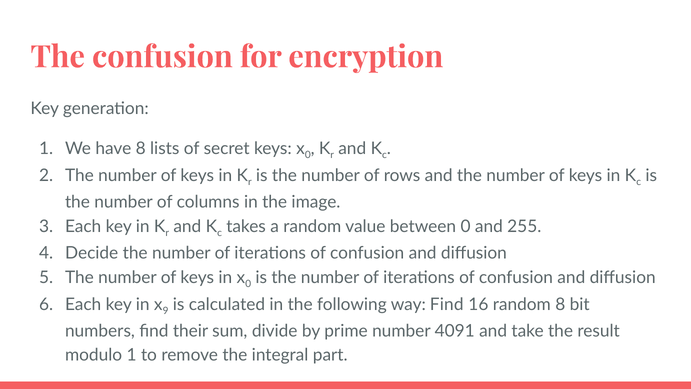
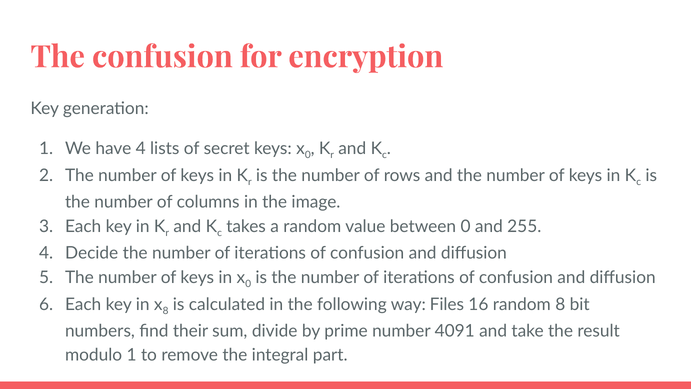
have 8: 8 -> 4 (141, 148)
9: 9 -> 8 (166, 311)
way Find: Find -> Files (447, 304)
